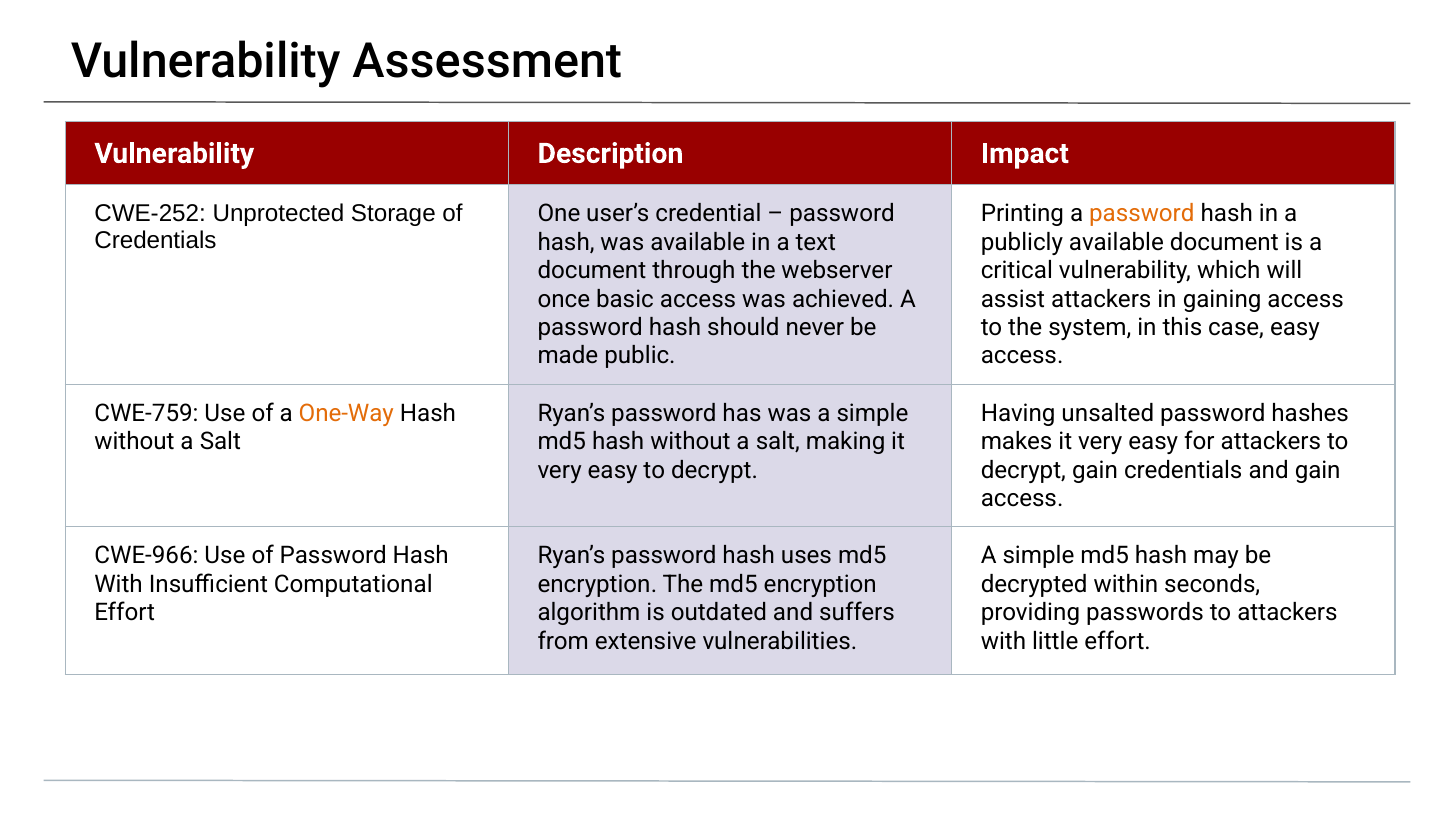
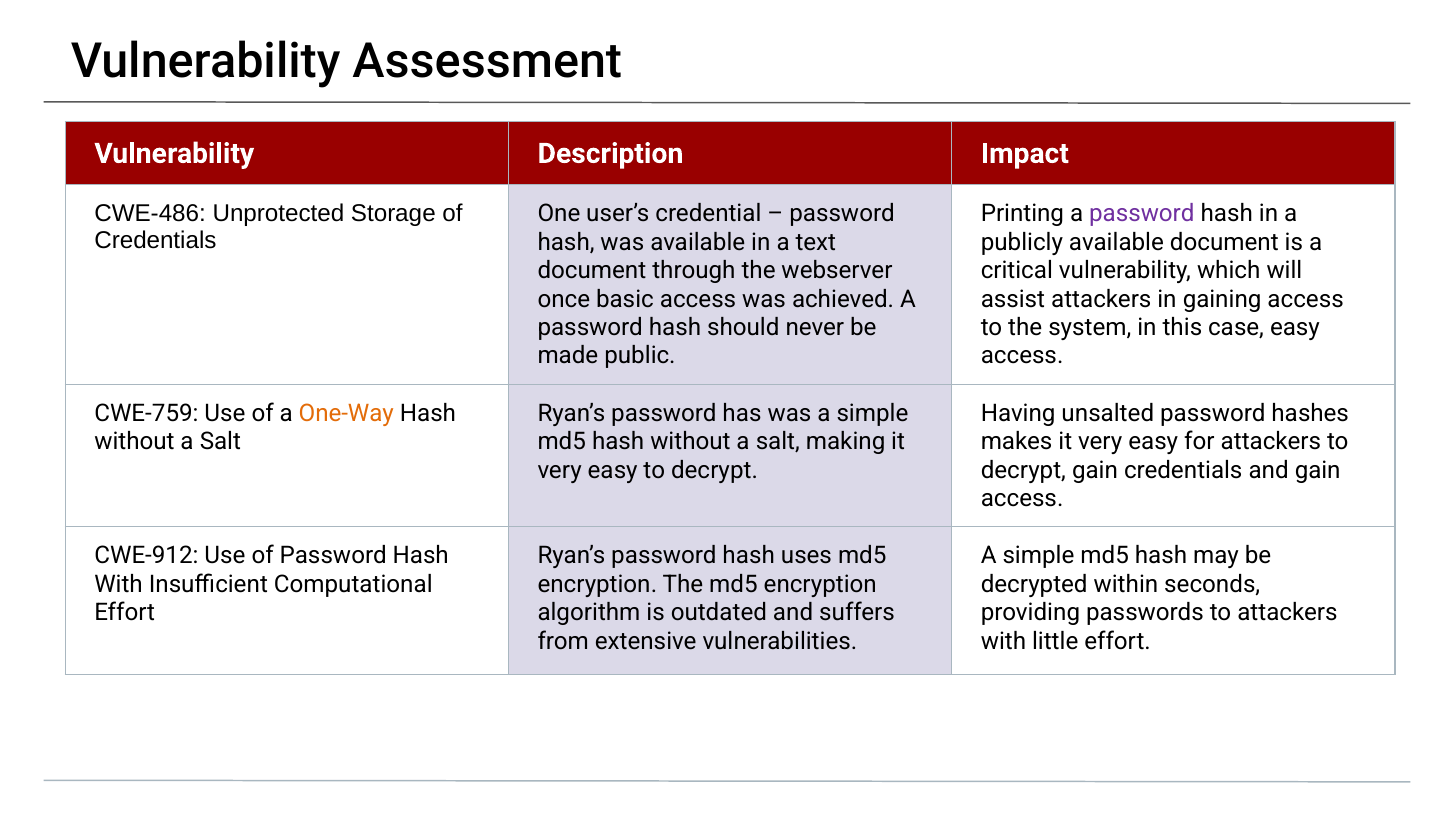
CWE-252: CWE-252 -> CWE-486 (150, 213)
password colour: orange -> purple (1142, 214)
CWE-966: CWE-966 -> CWE-912 (146, 556)
